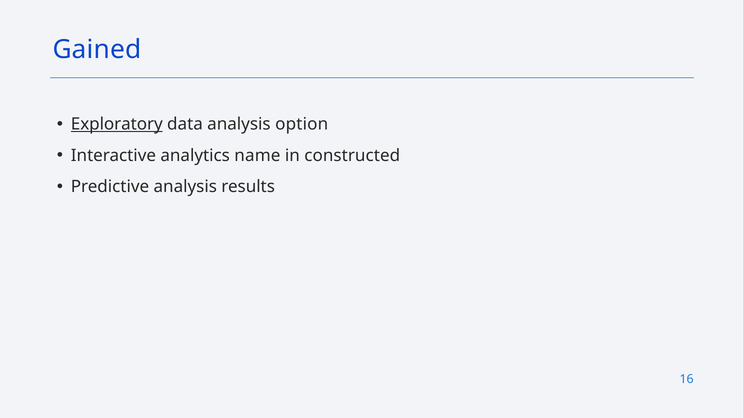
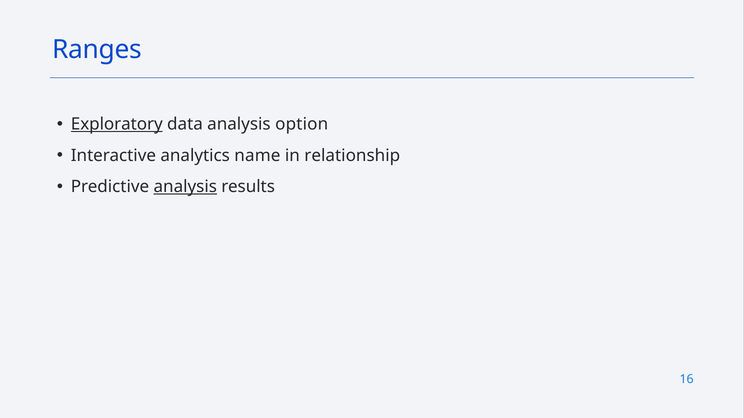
Gained: Gained -> Ranges (97, 50)
constructed: constructed -> relationship (352, 156)
analysis underline: none -> present (185, 187)
